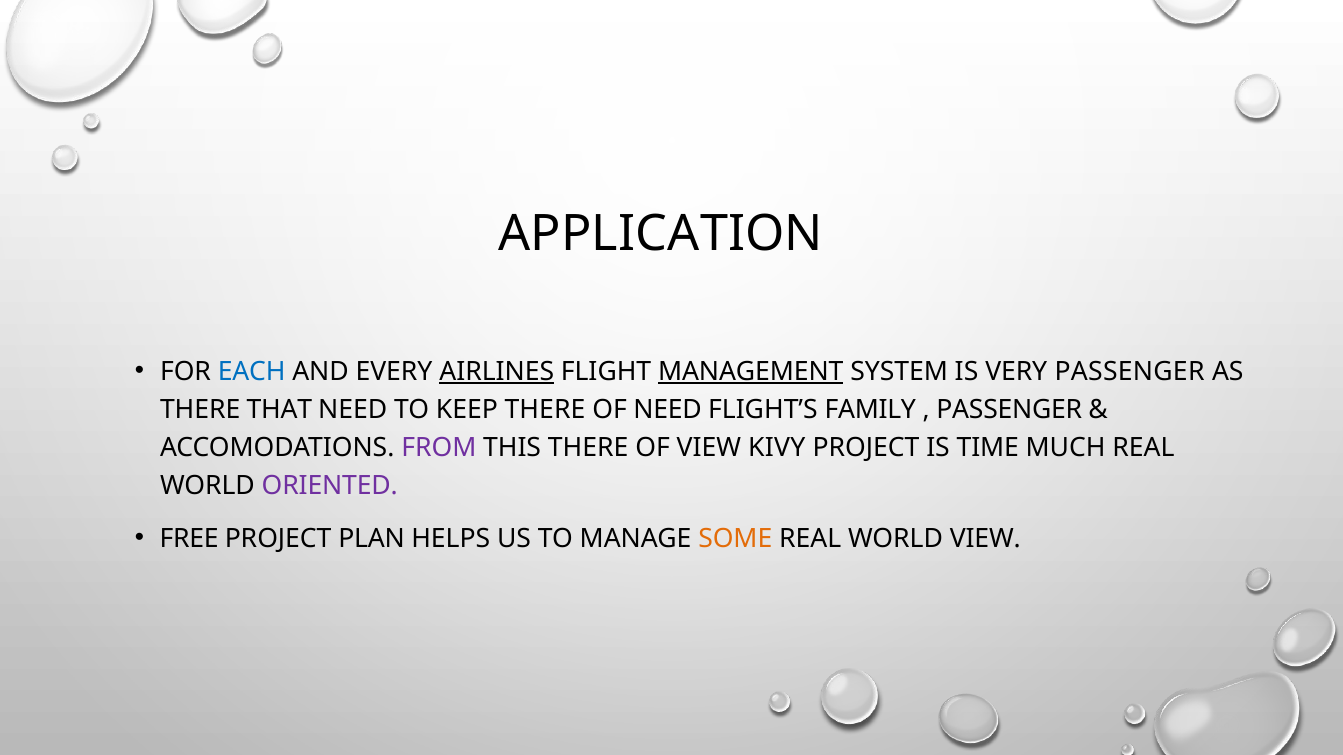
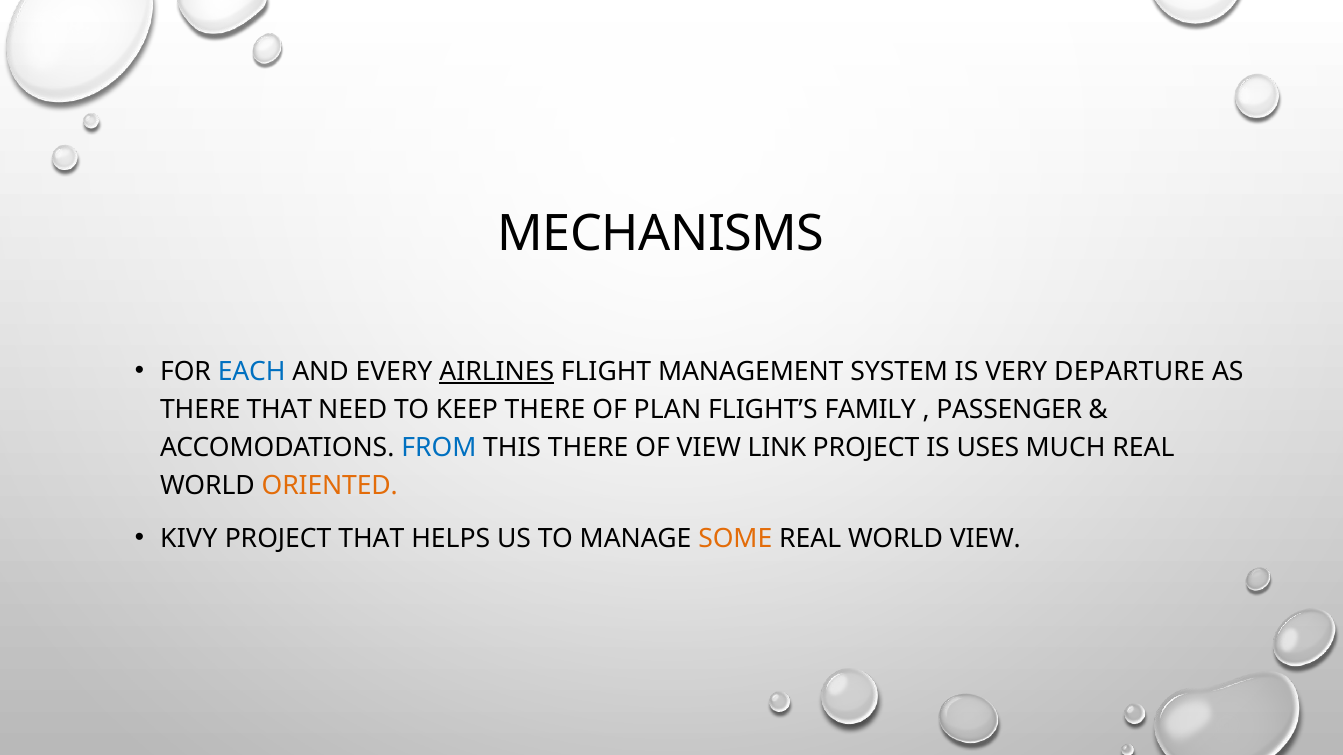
APPLICATION: APPLICATION -> MECHANISMS (661, 234)
MANAGEMENT underline: present -> none (751, 372)
VERY PASSENGER: PASSENGER -> DEPARTURE (1130, 372)
OF NEED: NEED -> PLAN (667, 410)
FROM colour: purple -> blue (439, 448)
KIVY: KIVY -> LINK (777, 448)
TIME: TIME -> USES (988, 448)
ORIENTED colour: purple -> orange (330, 486)
FREE: FREE -> KIVY (189, 539)
PROJECT PLAN: PLAN -> THAT (371, 539)
